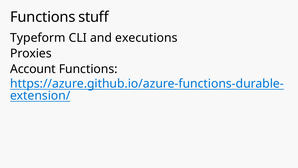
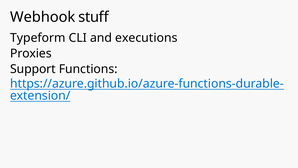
Functions: Functions -> Webhook (43, 17)
Account: Account -> Support (33, 69)
